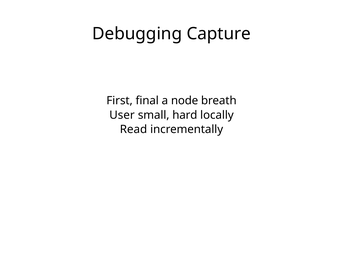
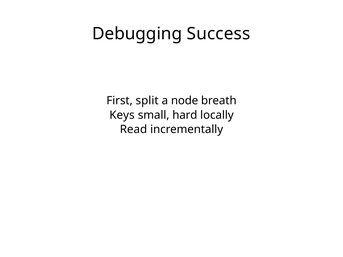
Capture: Capture -> Success (219, 34)
final: final -> split (147, 101)
User: User -> Keys (122, 115)
